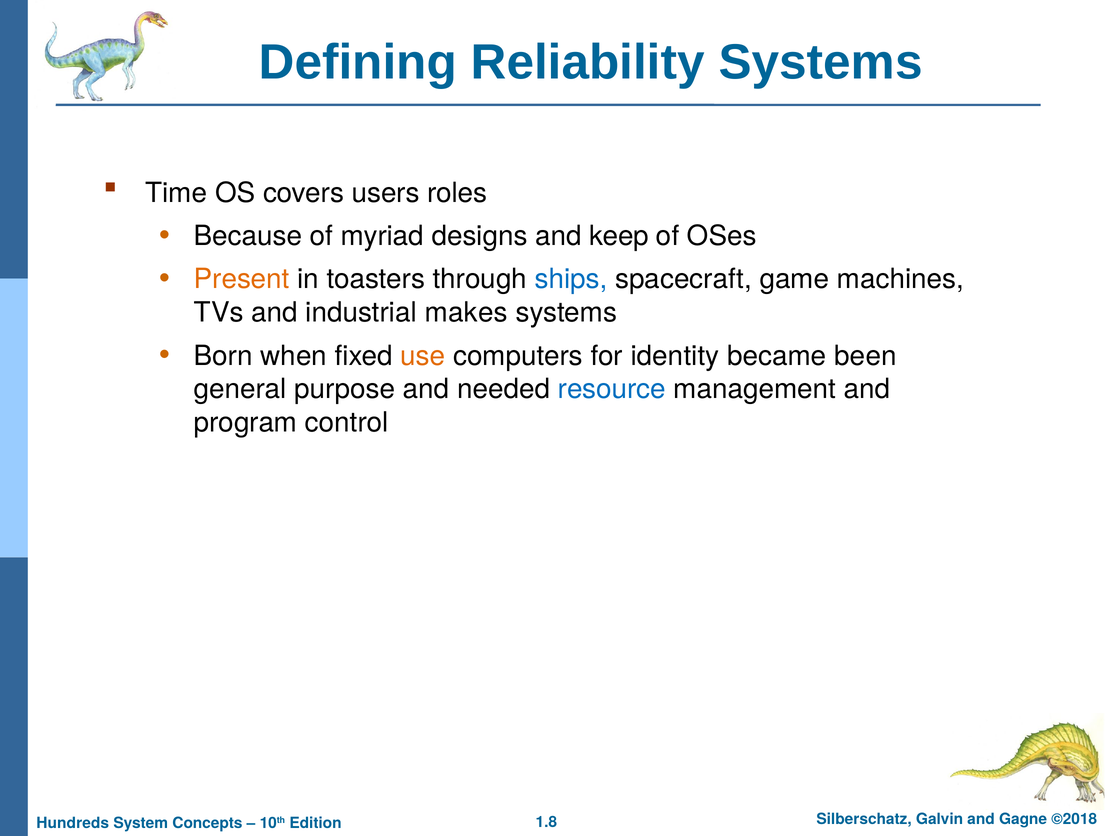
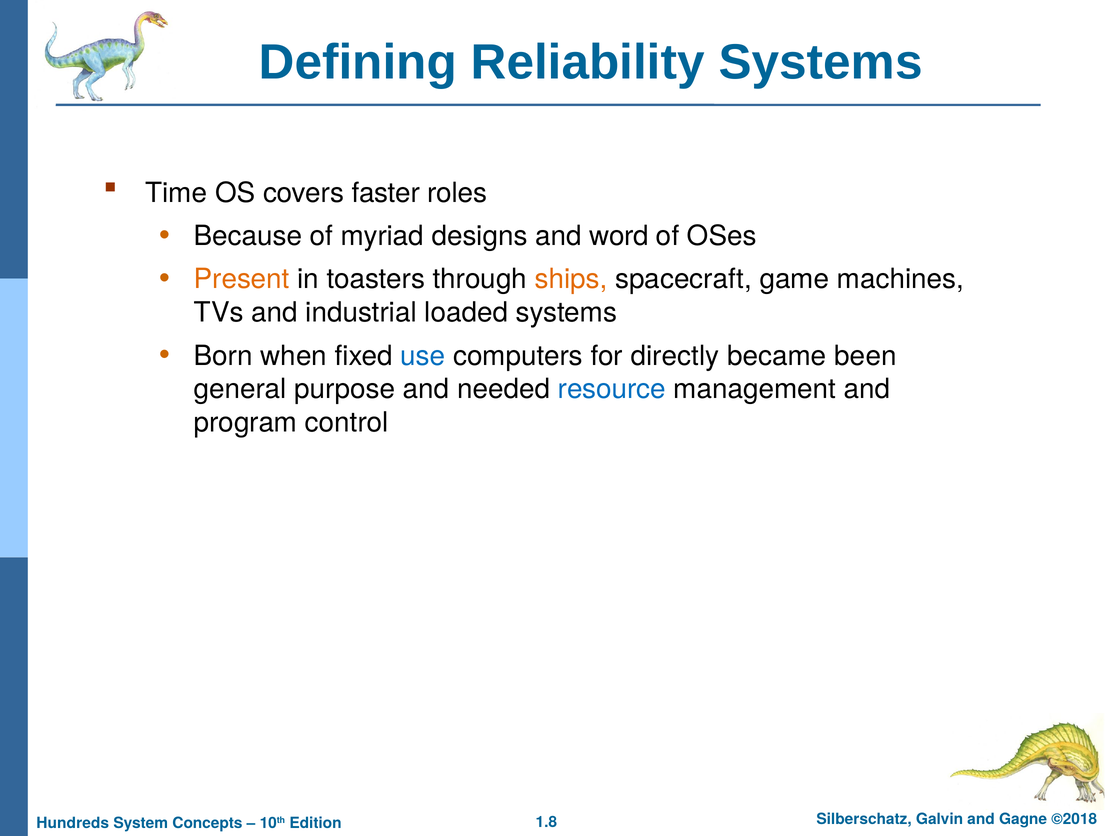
users: users -> faster (386, 193)
keep: keep -> word (619, 236)
ships colour: blue -> orange (571, 279)
makes: makes -> loaded (466, 313)
use colour: orange -> blue (423, 356)
identity: identity -> directly (675, 356)
